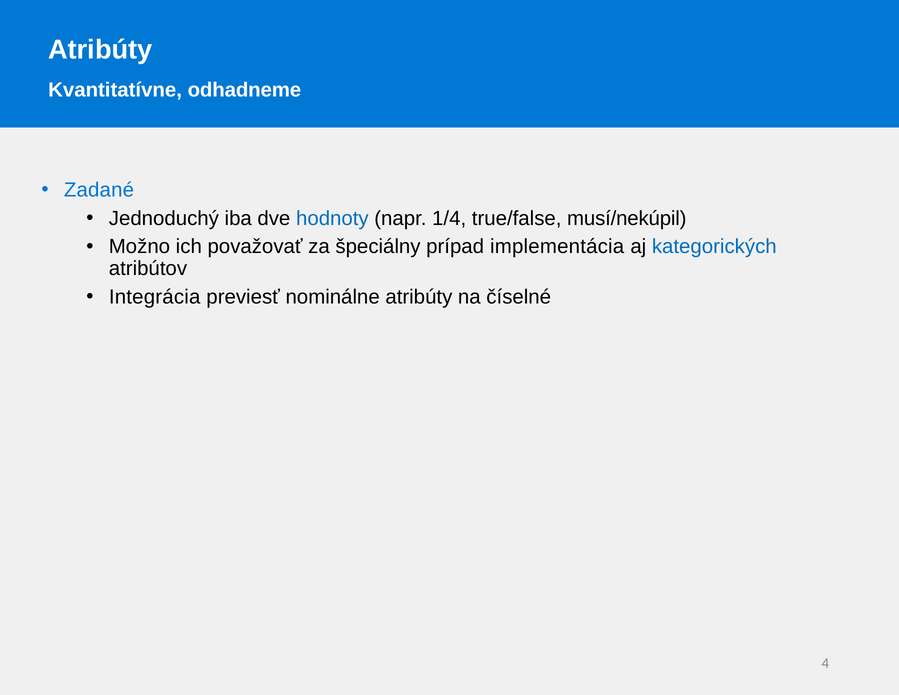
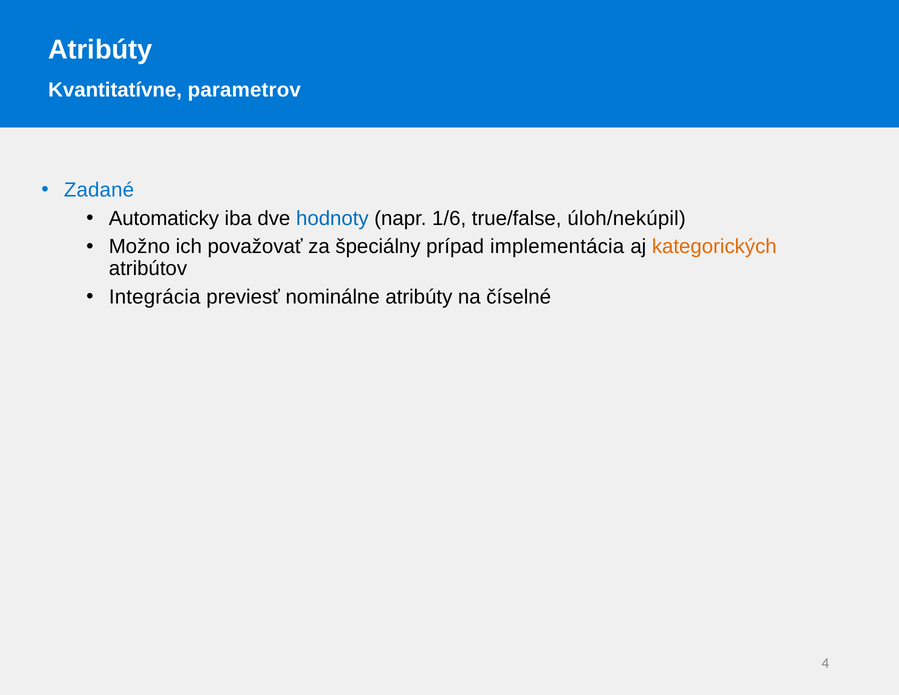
odhadneme: odhadneme -> parametrov (244, 90)
Jednoduchý: Jednoduchý -> Automaticky (164, 218)
1/4: 1/4 -> 1/6 (449, 218)
musí/nekúpil: musí/nekúpil -> úloh/nekúpil (627, 218)
kategorických colour: blue -> orange (714, 246)
